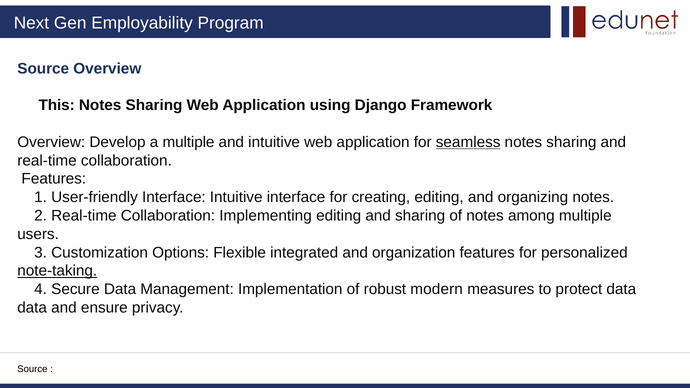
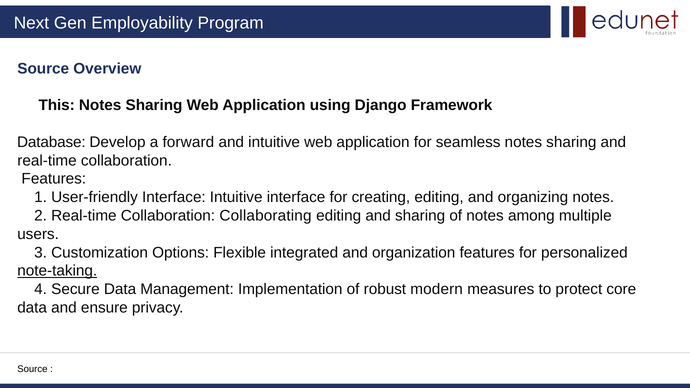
Overview: Overview -> Database (51, 142)
a multiple: multiple -> forward (188, 142)
seamless underline: present -> none (468, 142)
Implementing: Implementing -> Collaborating (266, 216)
protect data: data -> core (621, 289)
